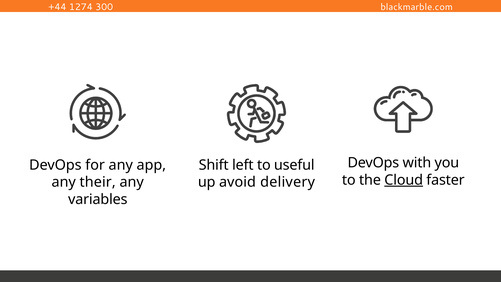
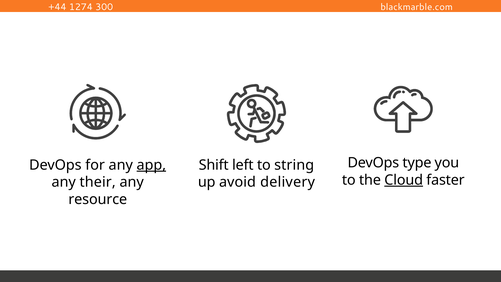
with: with -> type (417, 163)
app underline: none -> present (151, 165)
useful: useful -> string (294, 165)
variables: variables -> resource (98, 199)
